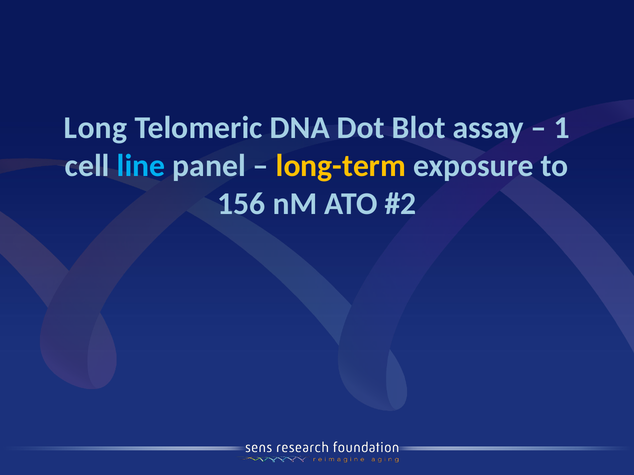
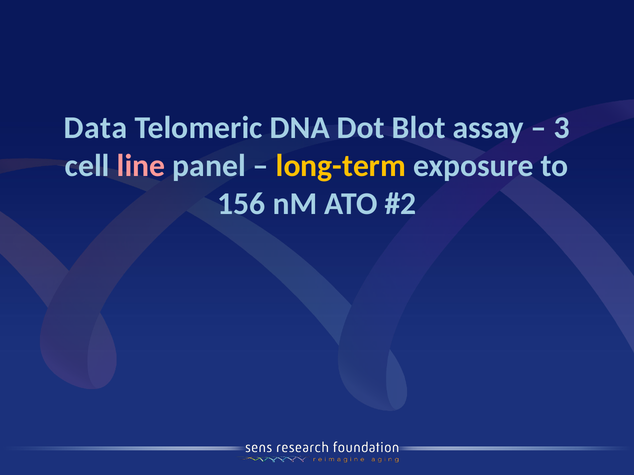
Long: Long -> Data (96, 128)
1: 1 -> 3 (562, 128)
line colour: light blue -> pink (141, 166)
